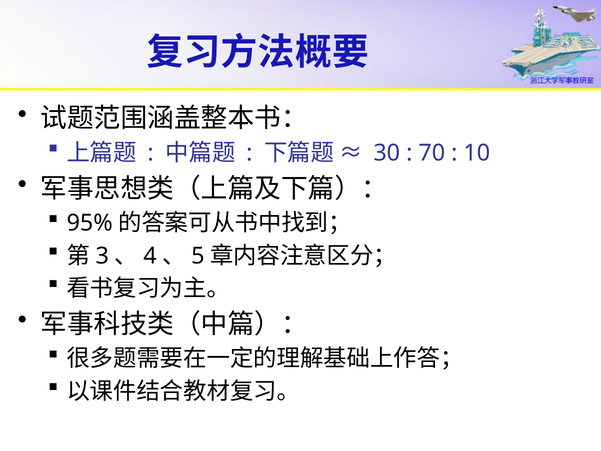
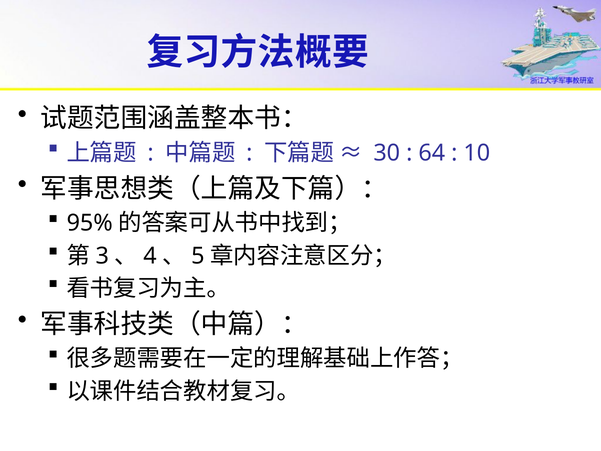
70: 70 -> 64 (432, 153)
